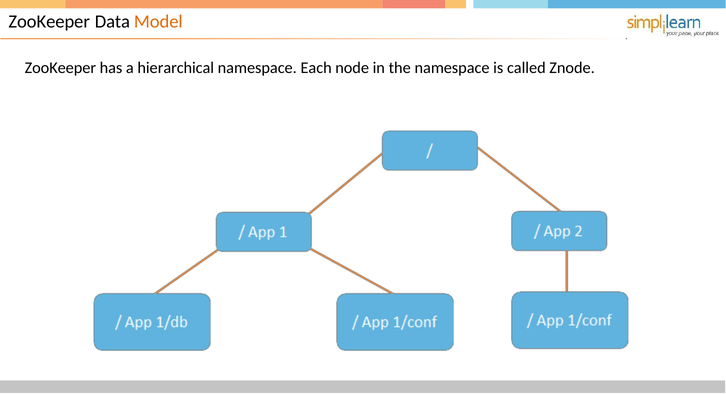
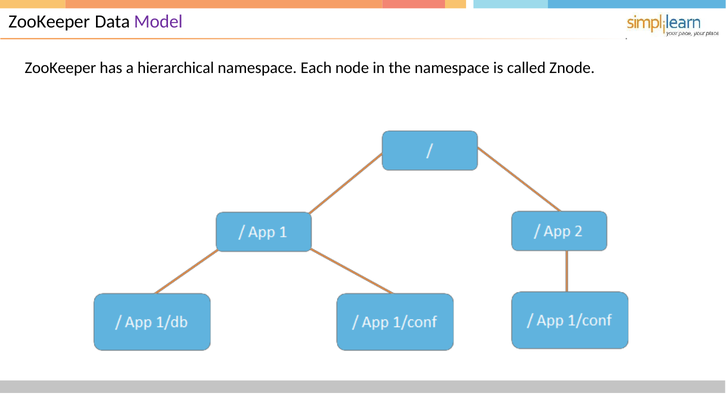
Model colour: orange -> purple (158, 22)
